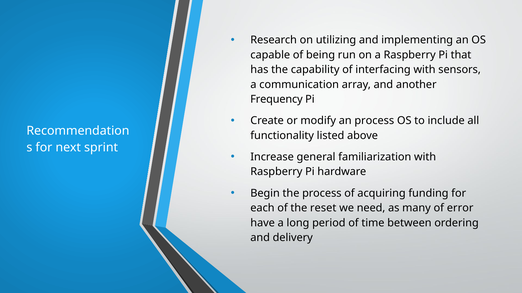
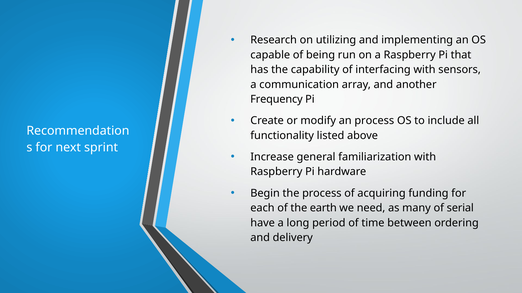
reset: reset -> earth (323, 208)
error: error -> serial (460, 208)
